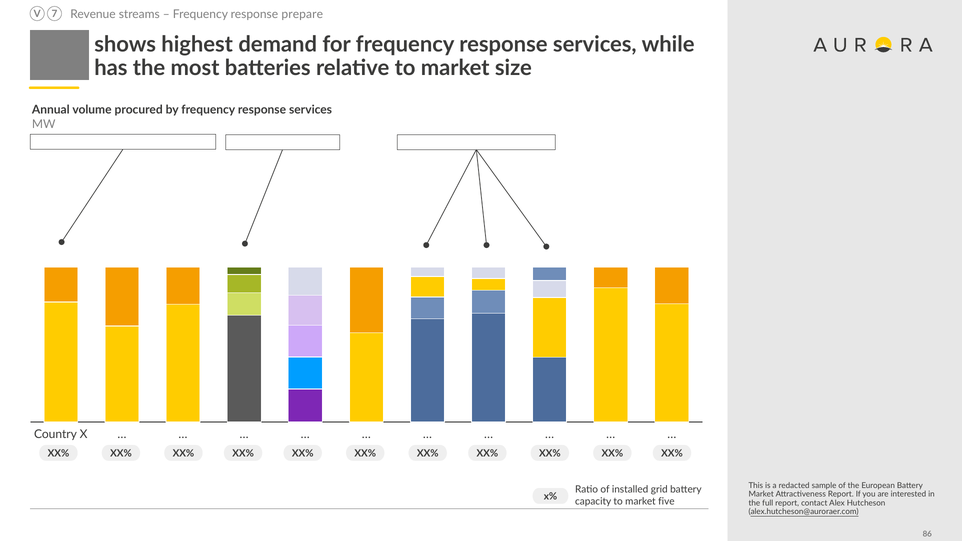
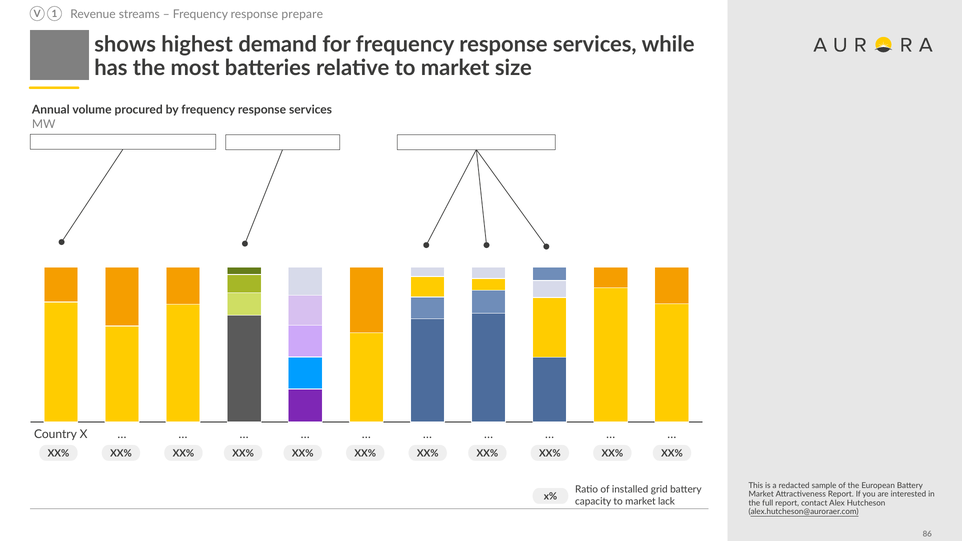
7: 7 -> 1 (54, 14)
five: five -> lack (666, 502)
